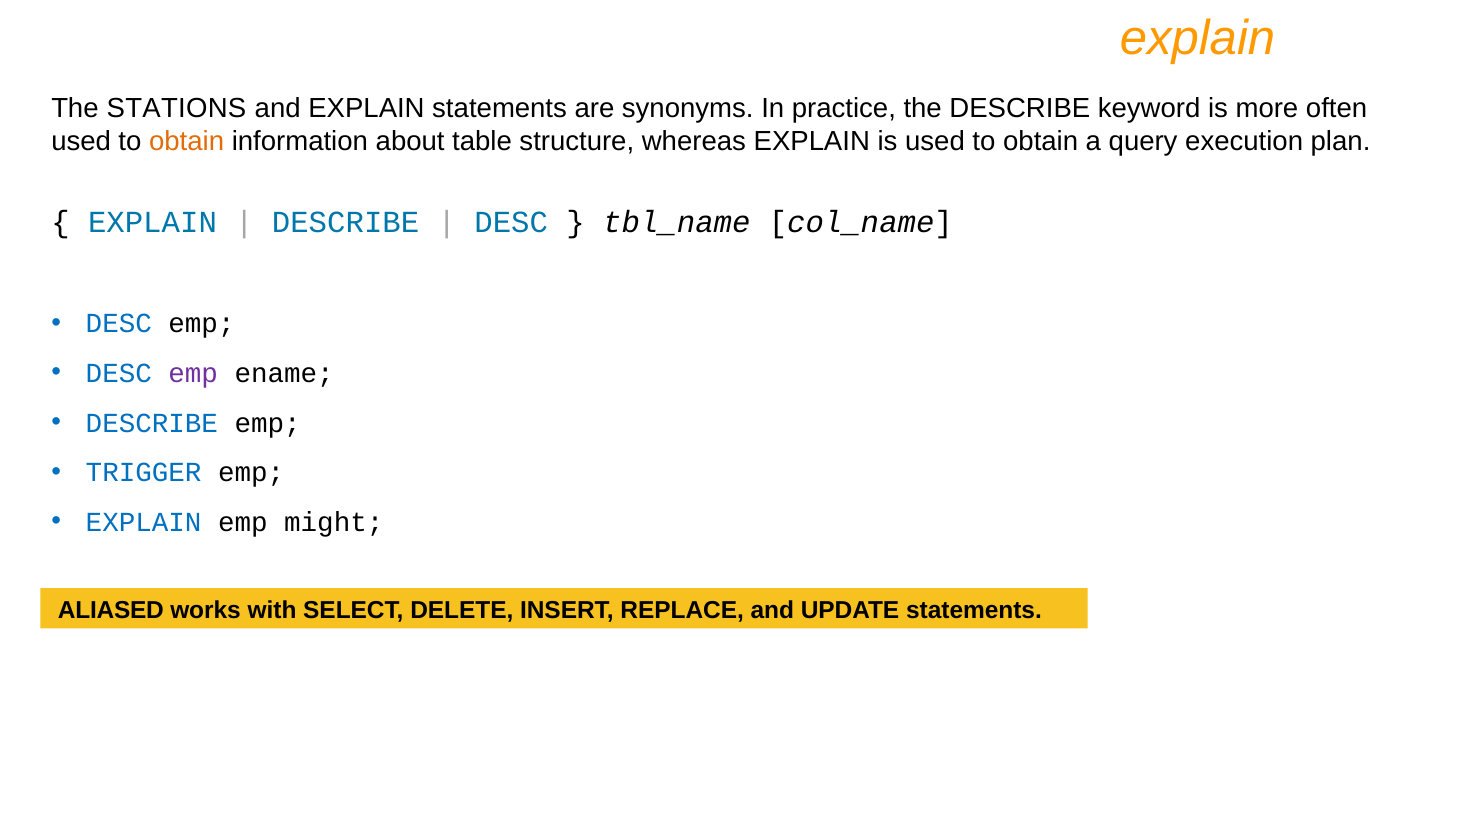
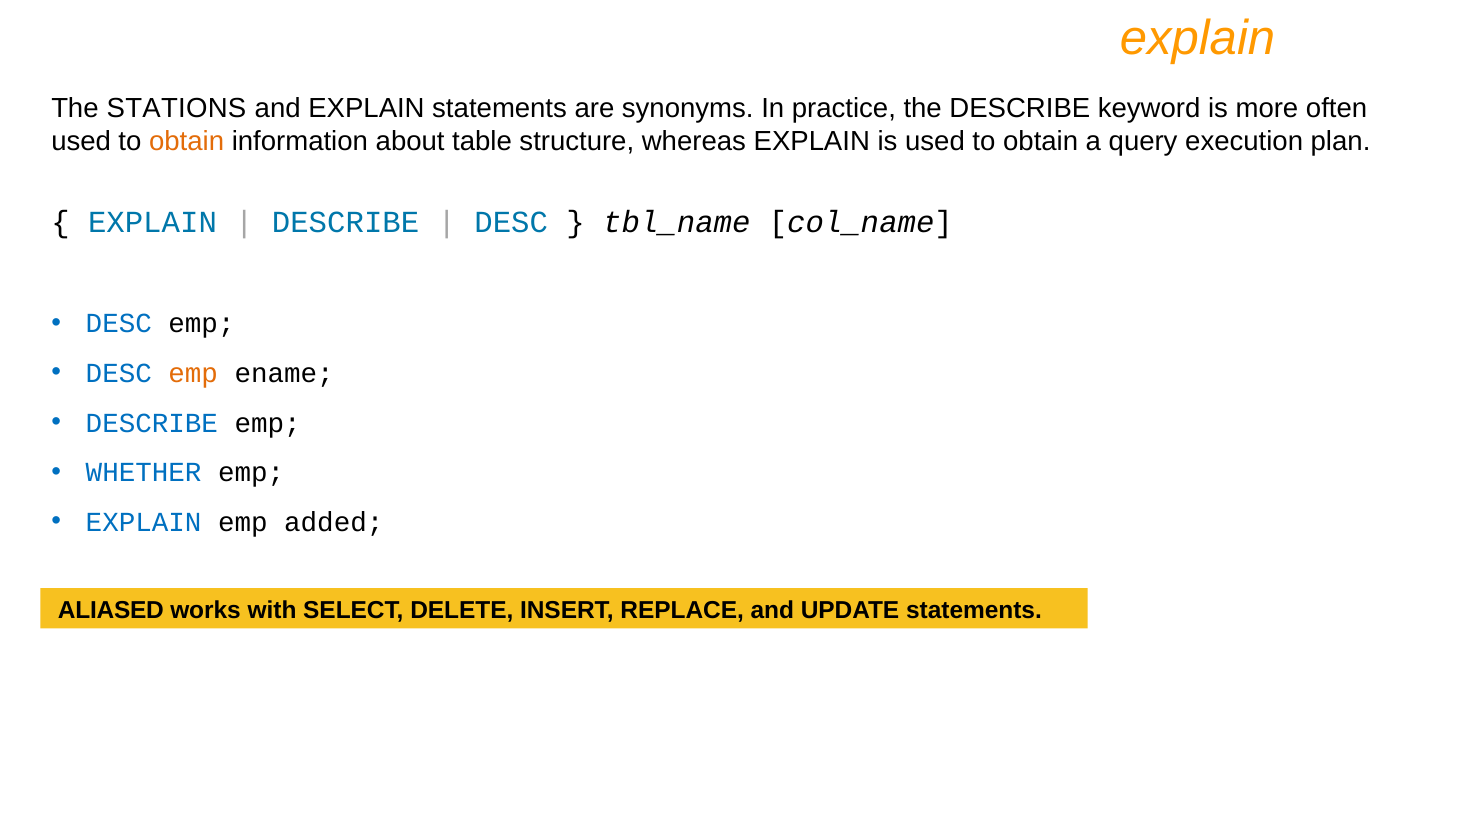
emp colour: purple -> orange (193, 373)
TRIGGER: TRIGGER -> WHETHER (144, 472)
might: might -> added (334, 522)
